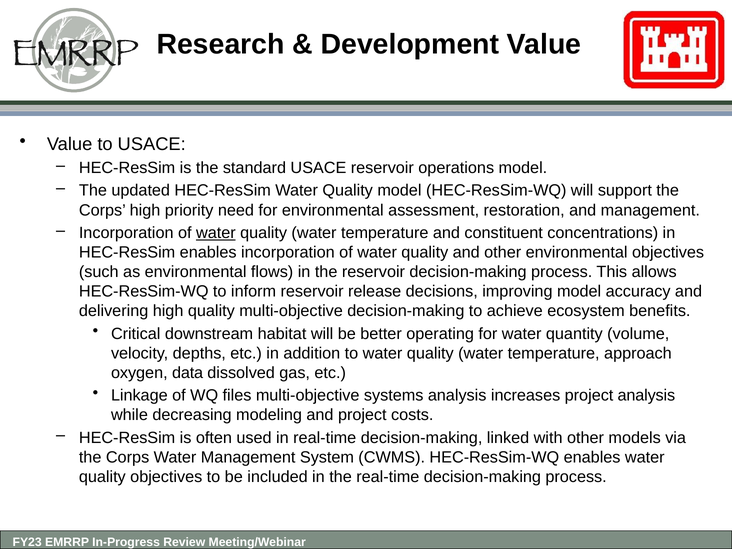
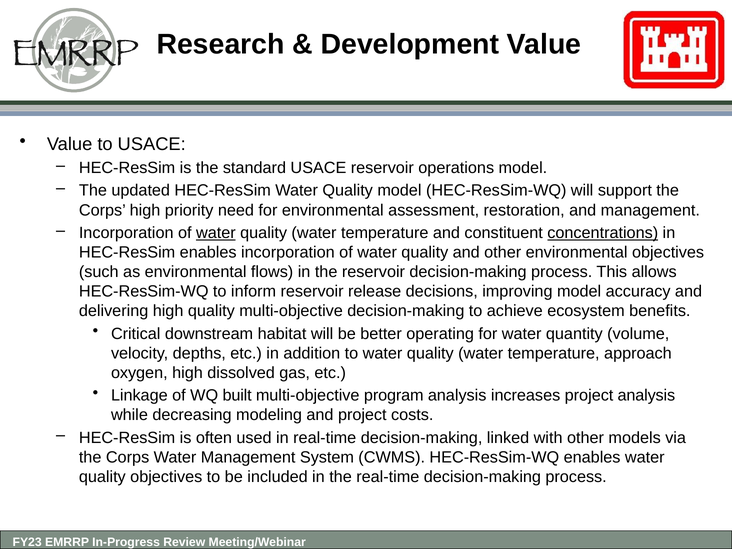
concentrations underline: none -> present (603, 233)
oxygen data: data -> high (187, 373)
files: files -> built (237, 396)
systems: systems -> program (394, 396)
